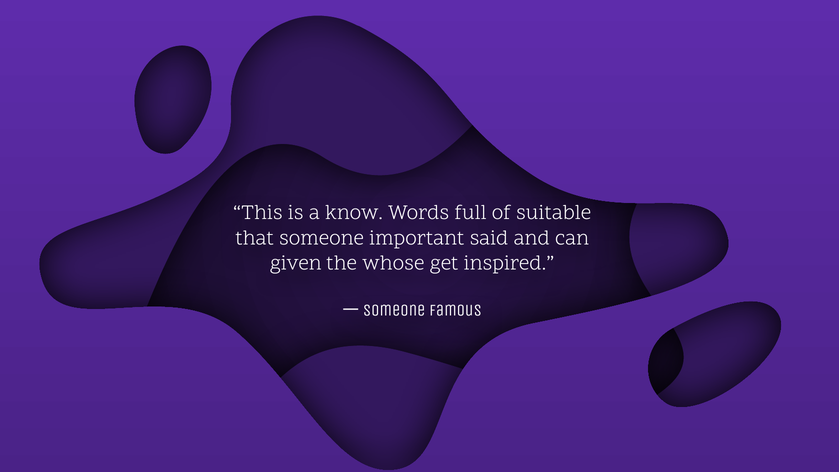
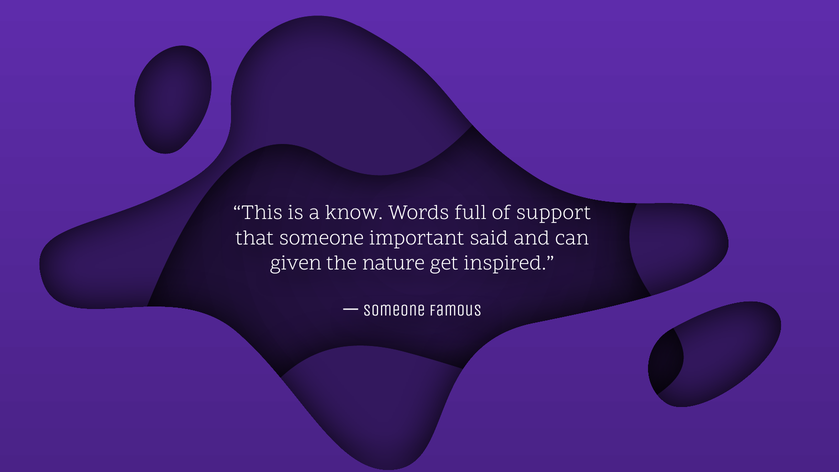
suitable: suitable -> support (554, 212)
whose: whose -> nature (394, 263)
